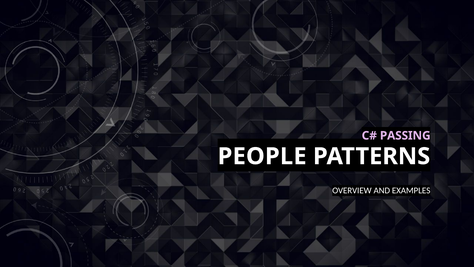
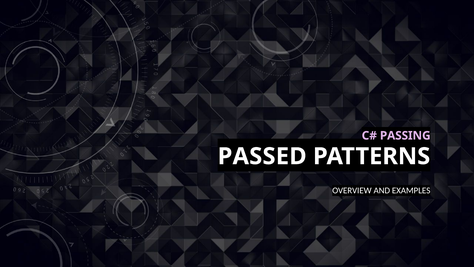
PEOPLE: PEOPLE -> PASSED (262, 156)
